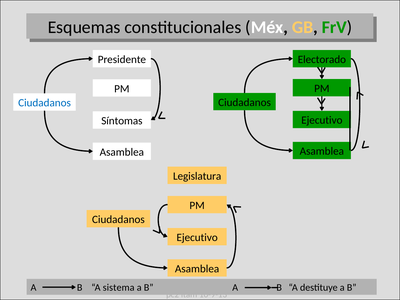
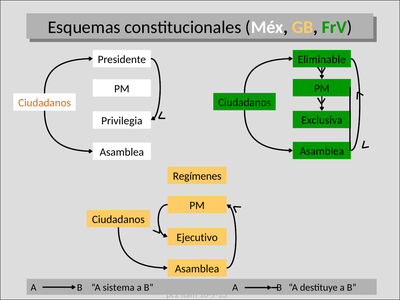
Electorado: Electorado -> Eliminable (322, 59)
Ciudadanos colour: blue -> orange (45, 103)
Ejecutivo: Ejecutivo -> Exclusiva (322, 120)
Síntomas: Síntomas -> Privilegia (122, 121)
Legislatura: Legislatura -> Regímenes (197, 176)
